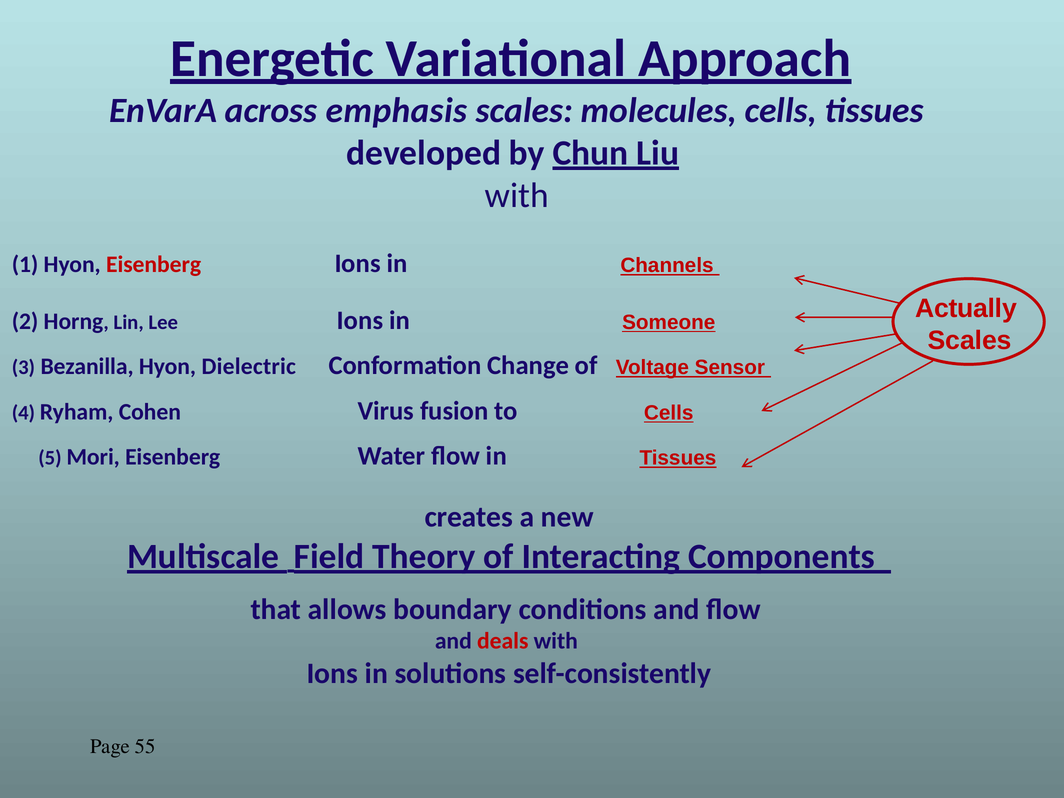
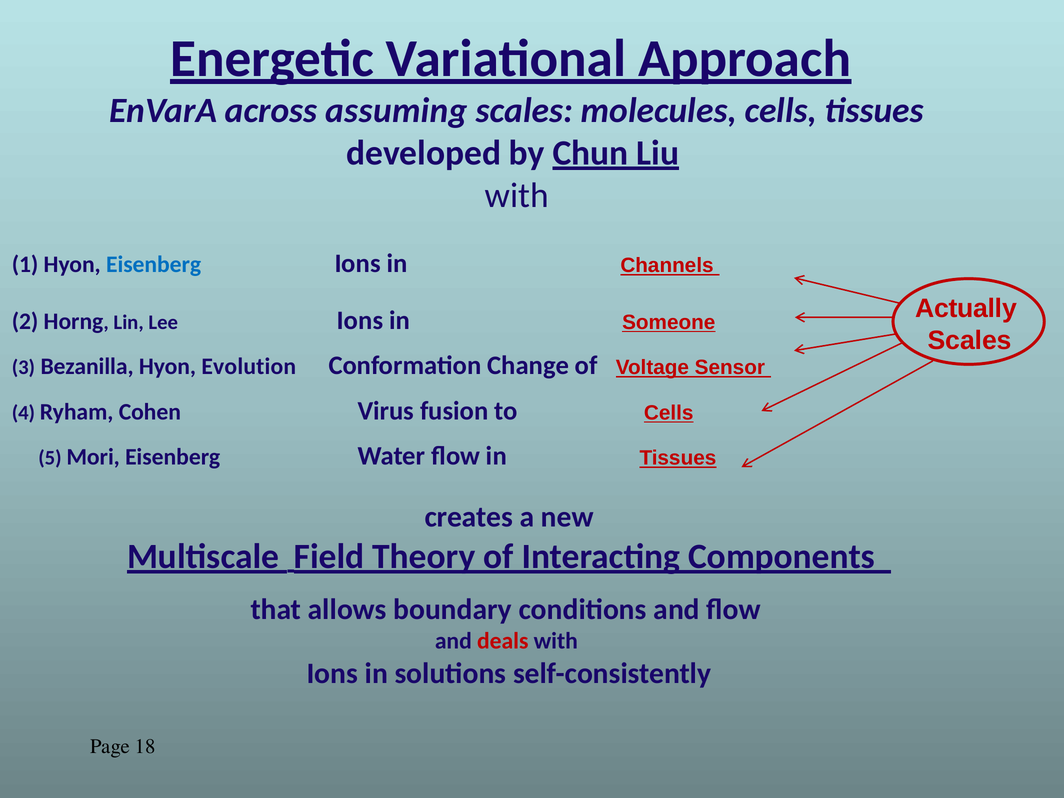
emphasis: emphasis -> assuming (397, 111)
Eisenberg colour: red -> blue (154, 265)
Dielectric: Dielectric -> Evolution (249, 367)
55: 55 -> 18 (145, 746)
